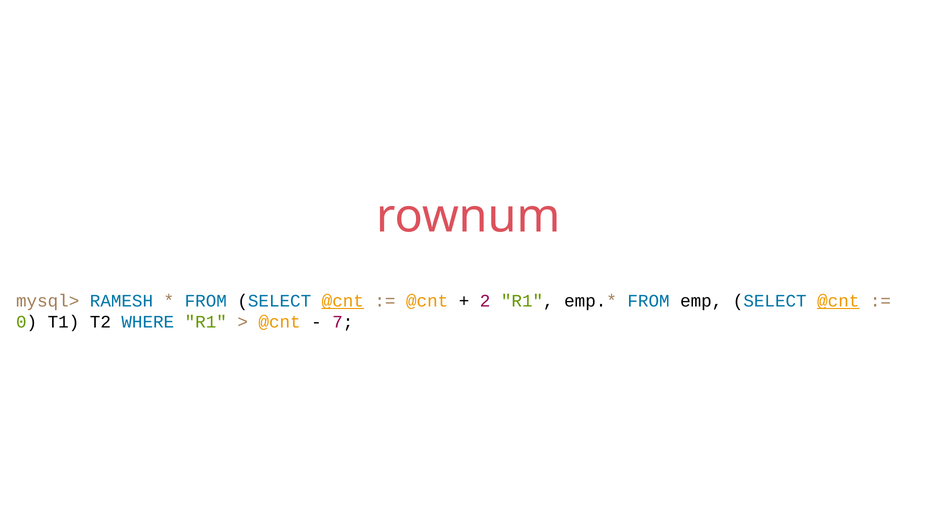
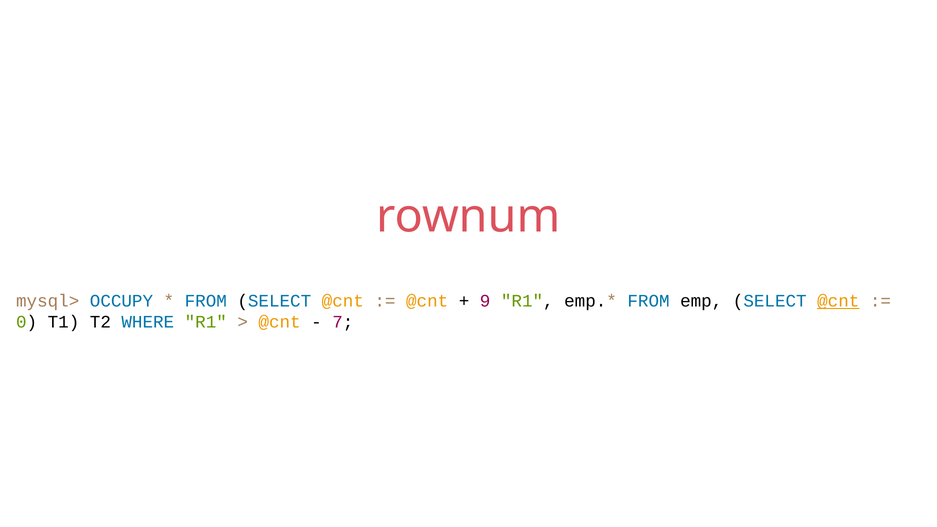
RAMESH: RAMESH -> OCCUPY (121, 301)
@cnt underline: present -> none (343, 301)
2: 2 -> 9 (485, 301)
